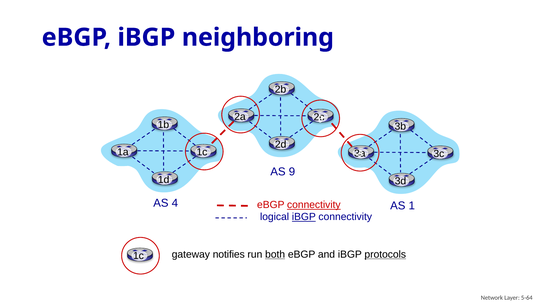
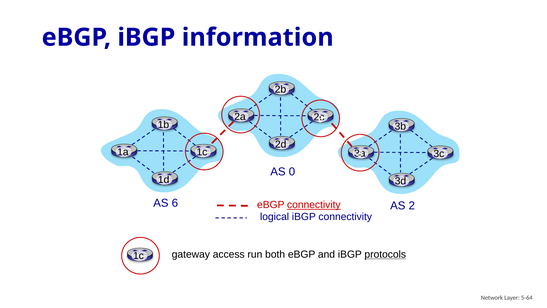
neighboring: neighboring -> information (258, 37)
9: 9 -> 0 (292, 172)
4: 4 -> 6 (175, 203)
1: 1 -> 2 (412, 205)
iBGP underline: present -> none (304, 217)
notifies: notifies -> access (229, 254)
both underline: present -> none (275, 254)
